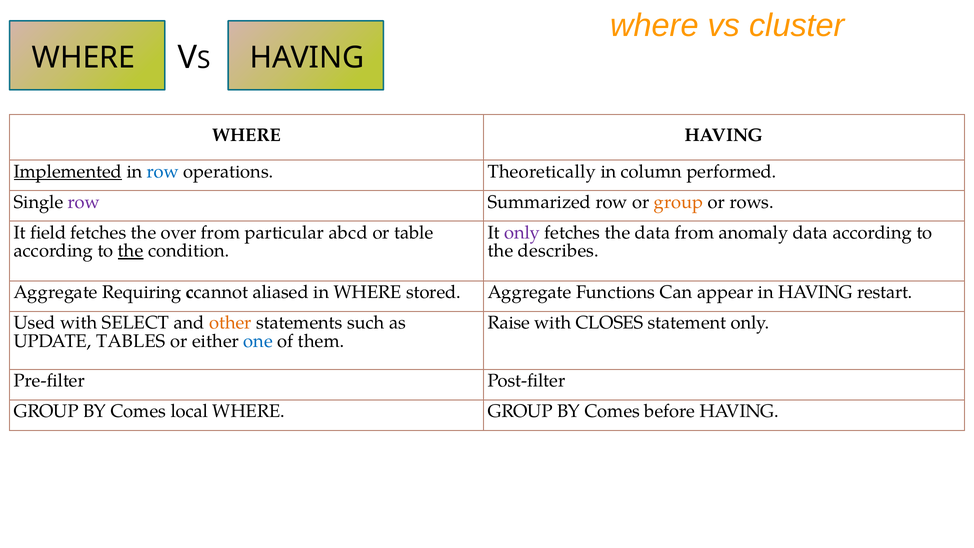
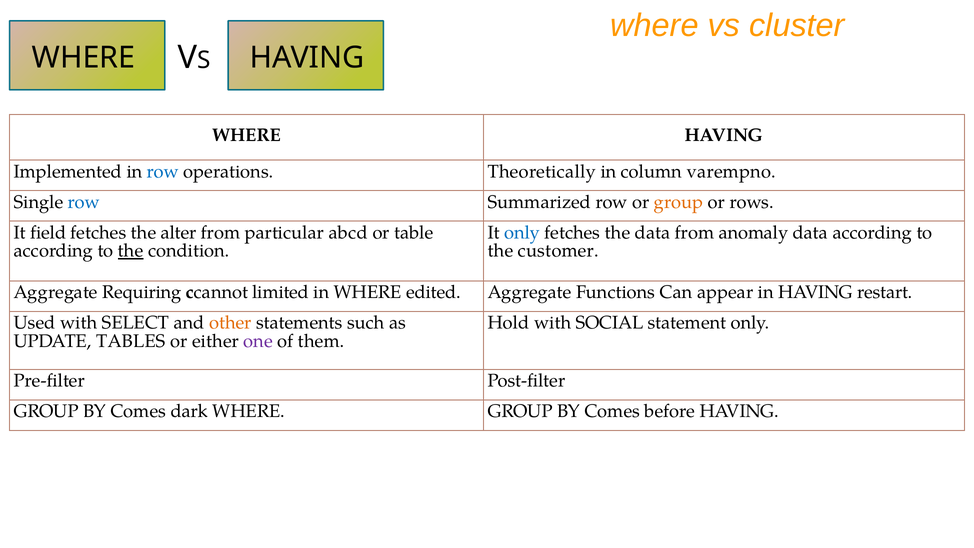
Implemented underline: present -> none (68, 171)
performed: performed -> varempno (731, 171)
row colour: purple -> blue (84, 202)
over: over -> alter (179, 232)
only colour: purple -> blue (522, 232)
describes: describes -> customer (558, 251)
aliased: aliased -> limited (281, 292)
stored: stored -> edited (433, 292)
Raise: Raise -> Hold (509, 323)
CLOSES: CLOSES -> SOCIAL (610, 323)
one colour: blue -> purple (258, 341)
local: local -> dark (189, 411)
